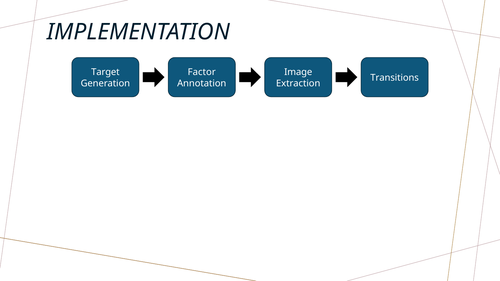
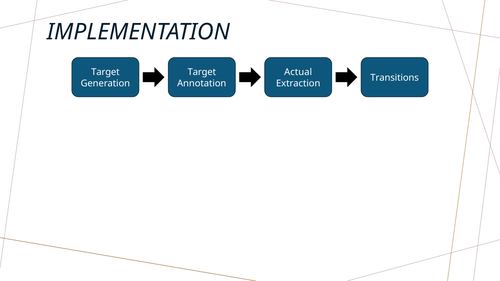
Factor: Factor -> Target (202, 72)
Image: Image -> Actual (298, 72)
